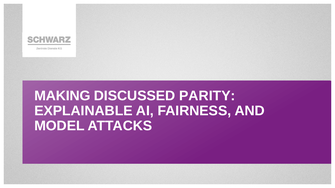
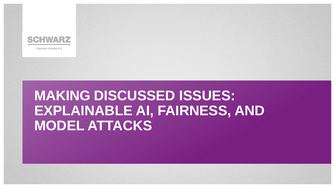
PARITY: PARITY -> ISSUES (207, 96)
